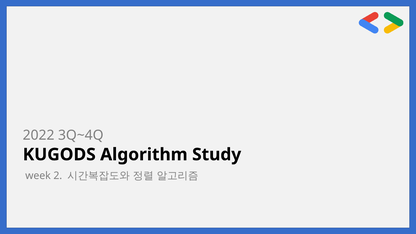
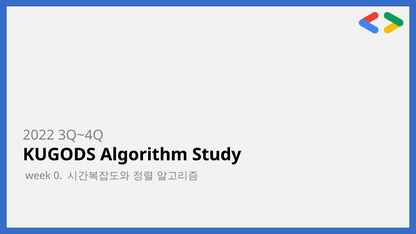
2: 2 -> 0 (58, 176)
